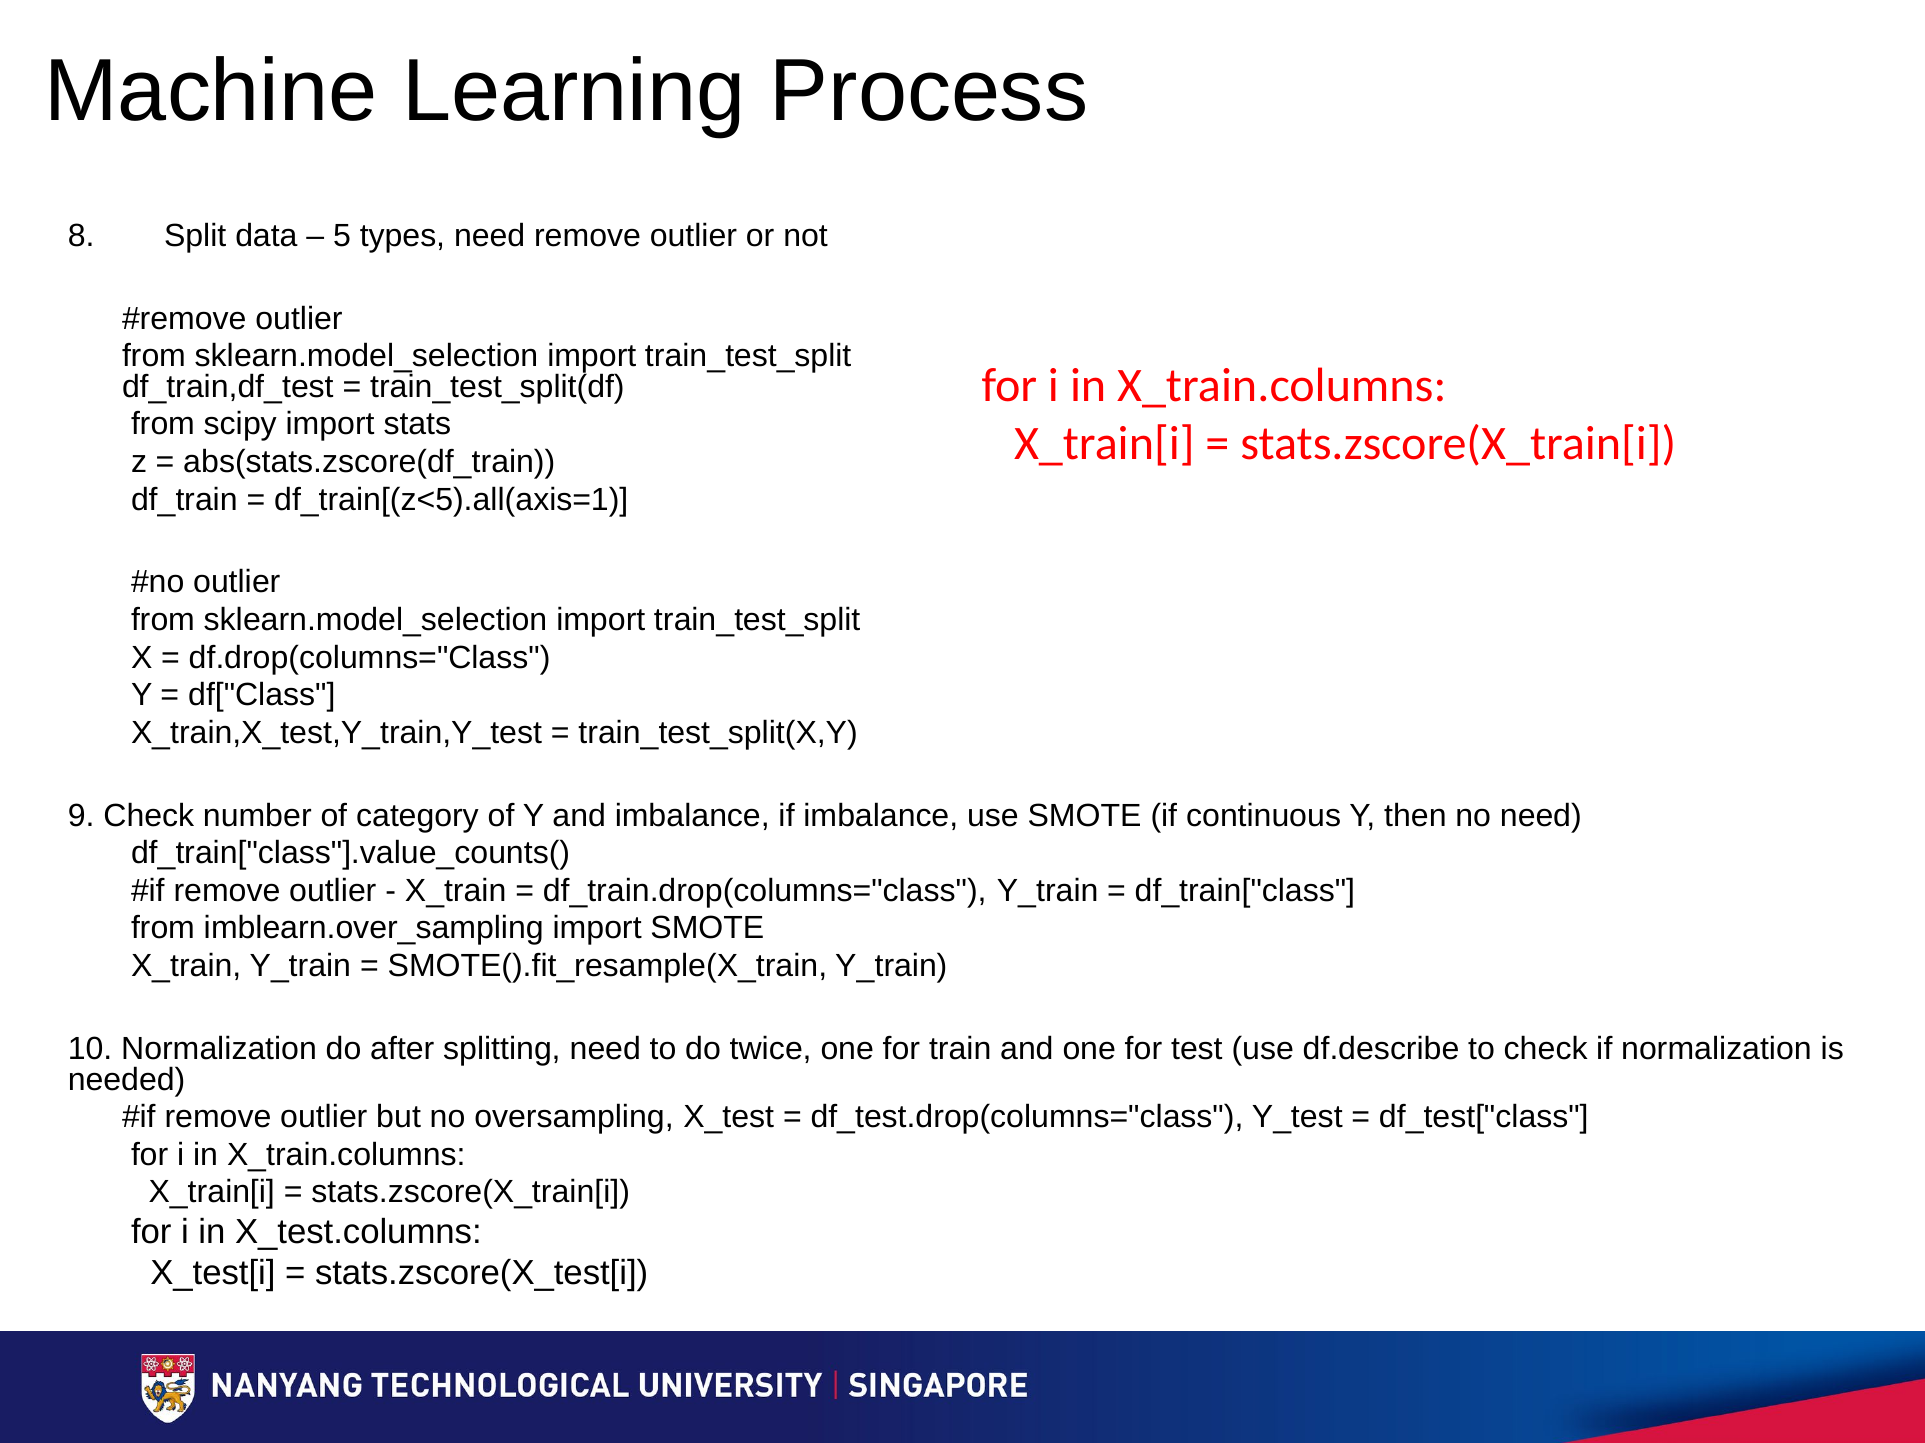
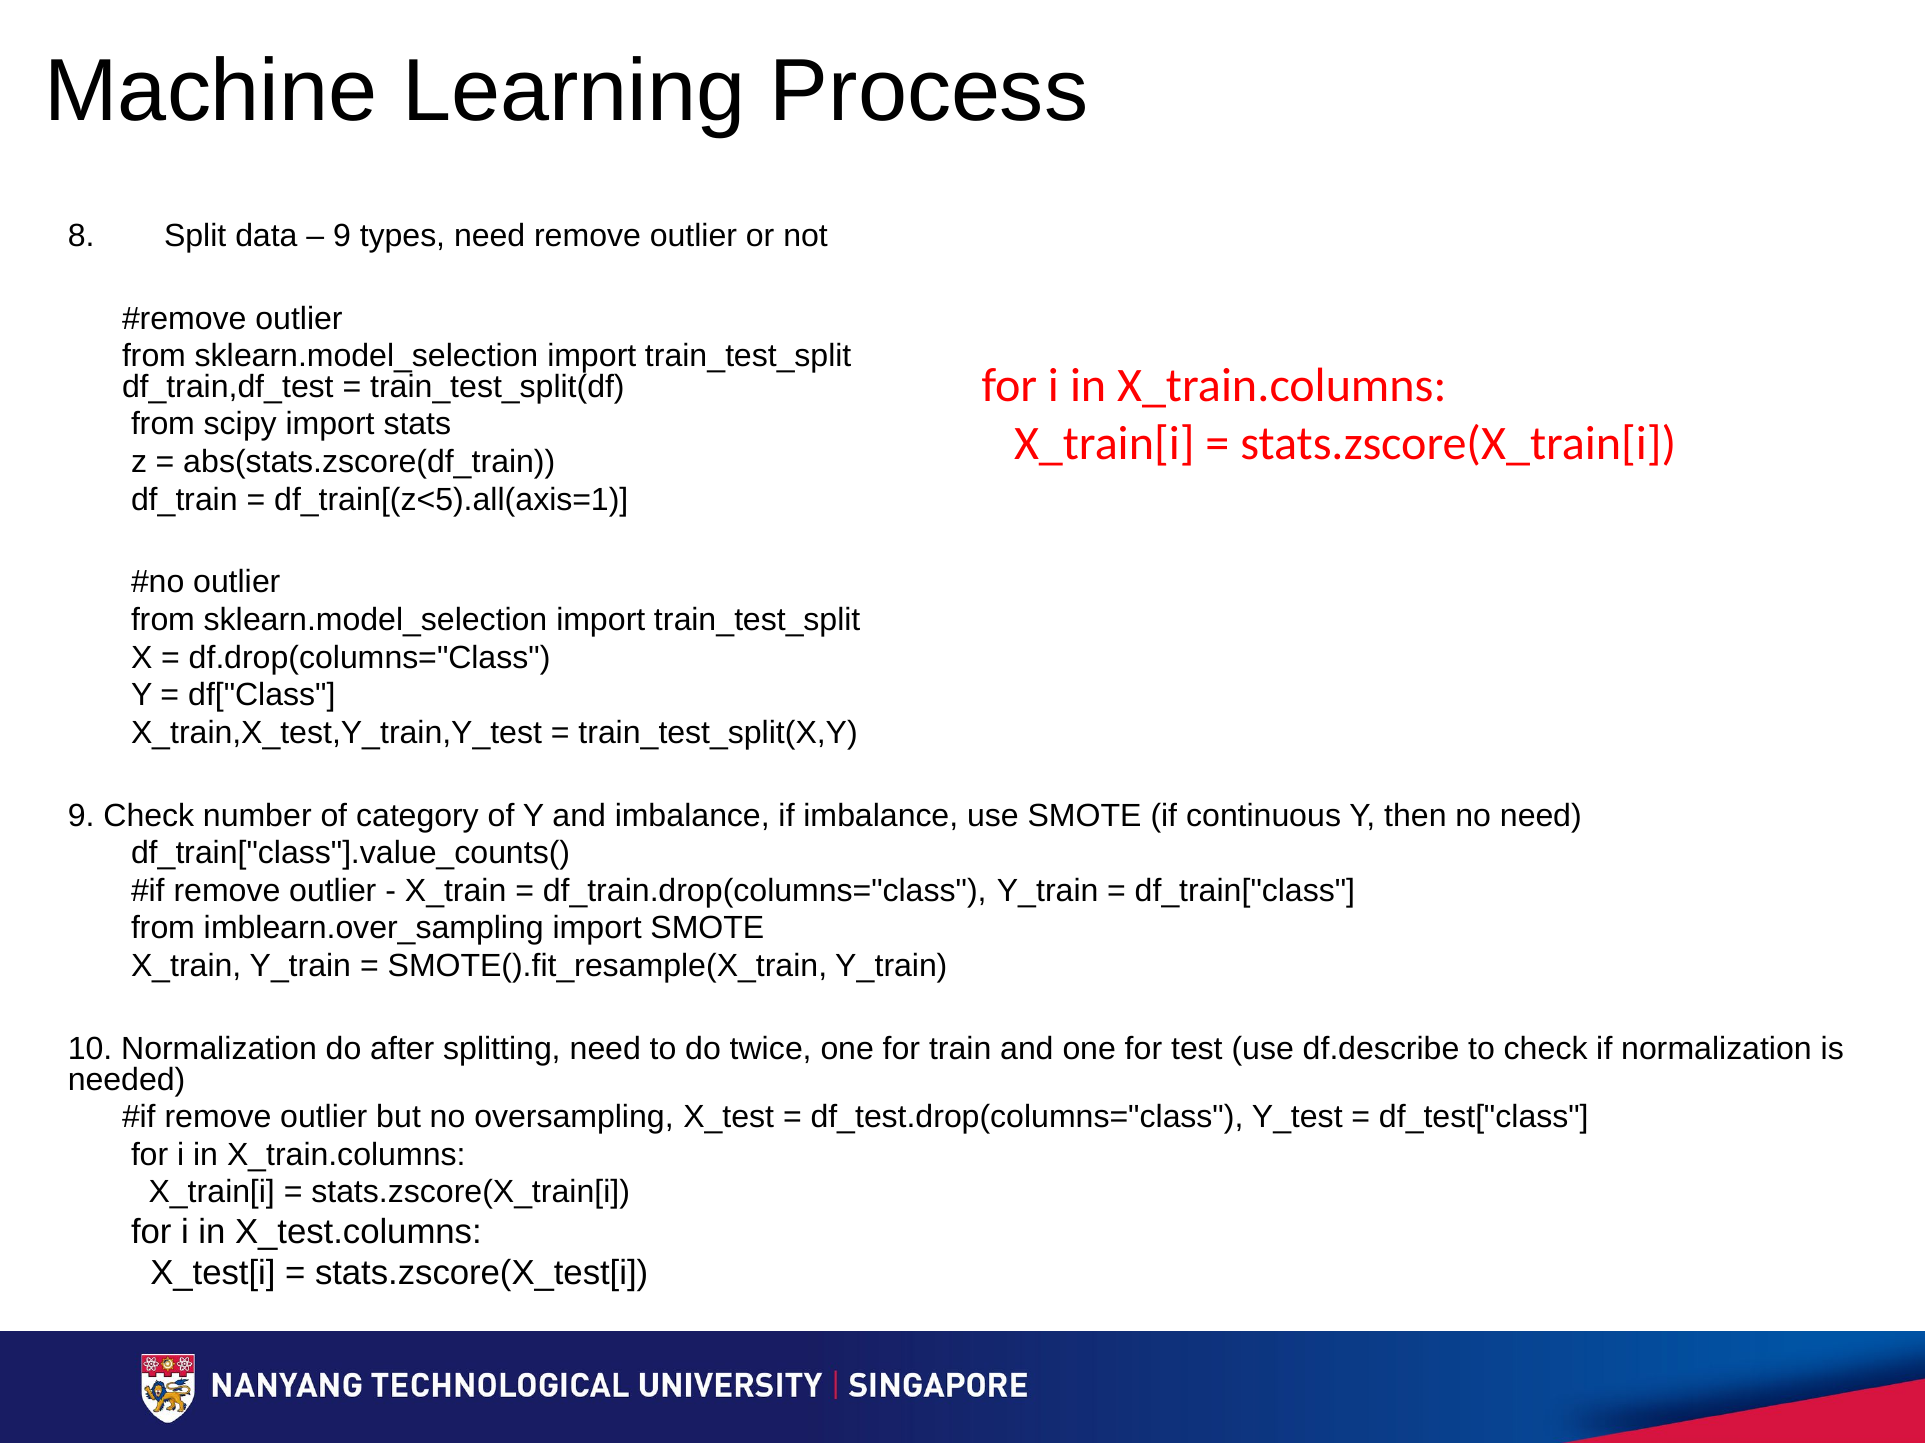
5: 5 -> 9 (342, 236)
